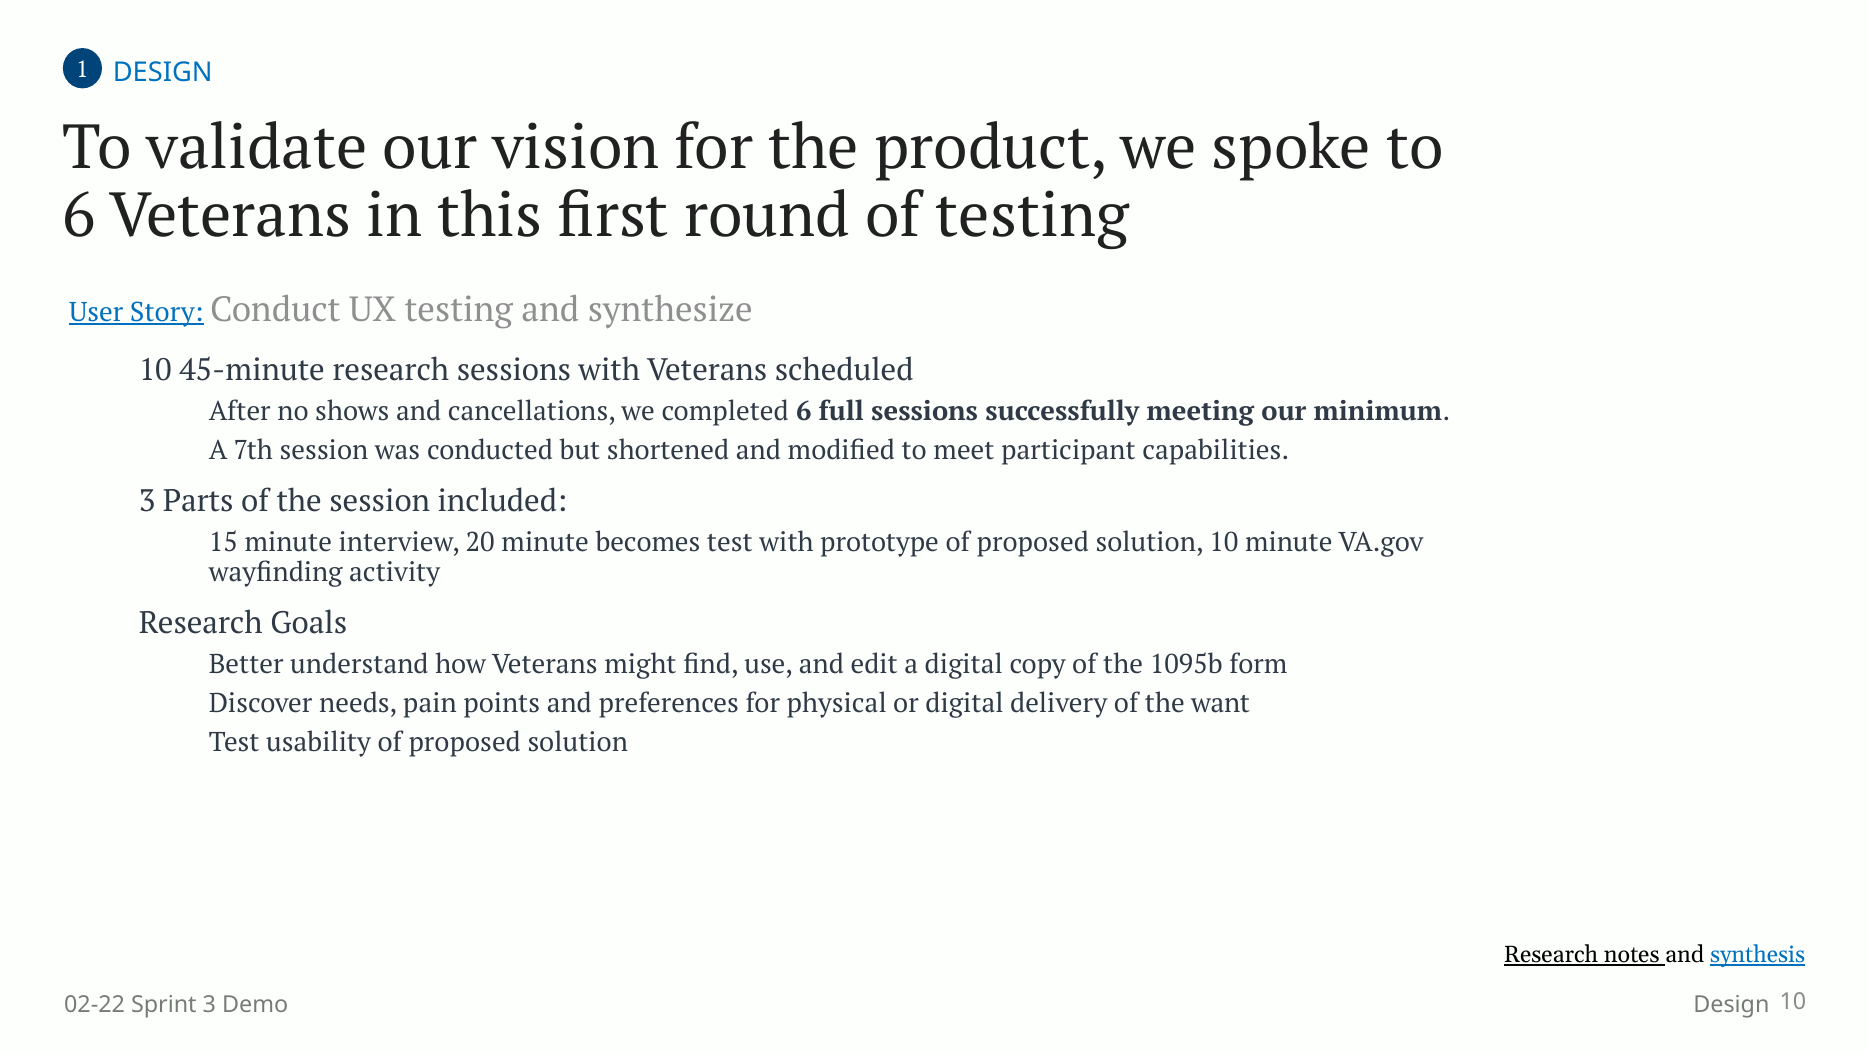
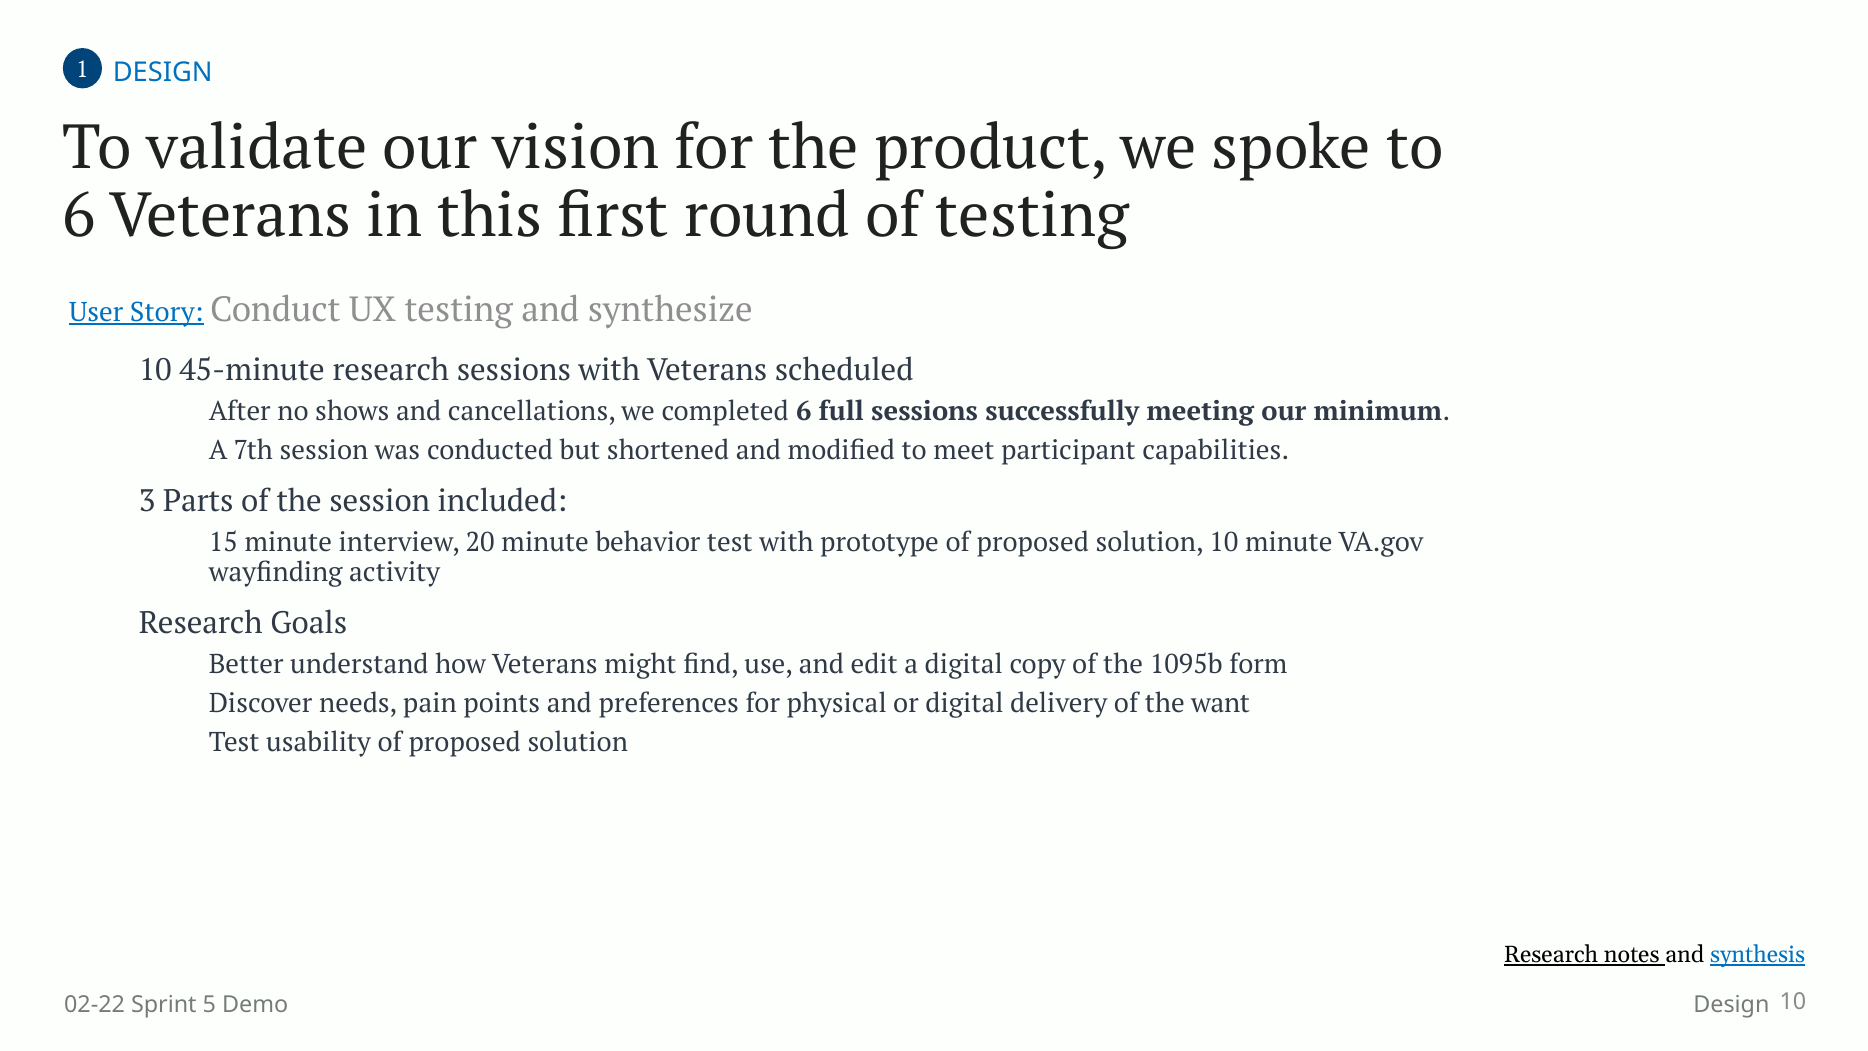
becomes: becomes -> behavior (648, 543)
Sprint 3: 3 -> 5 (209, 1004)
